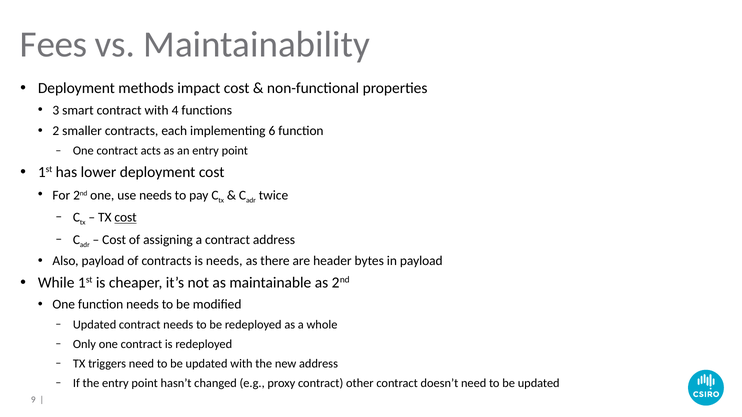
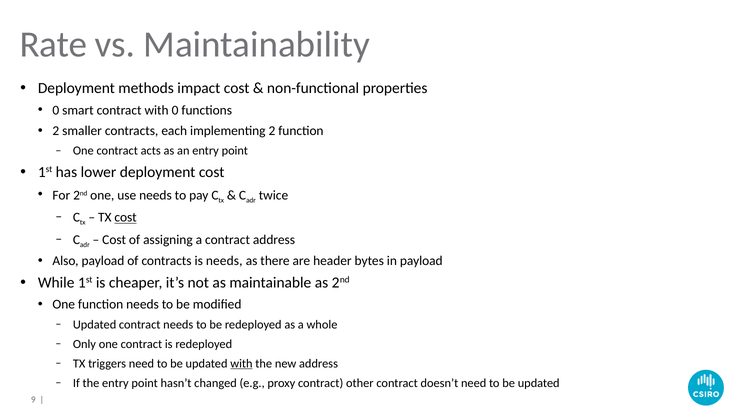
Fees: Fees -> Rate (53, 45)
3: 3 -> 0 (56, 110)
with 4: 4 -> 0 (175, 110)
implementing 6: 6 -> 2 (272, 131)
with underline: none -> present (241, 364)
